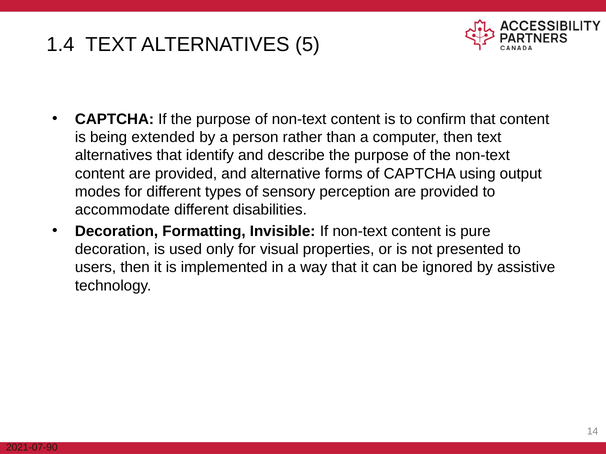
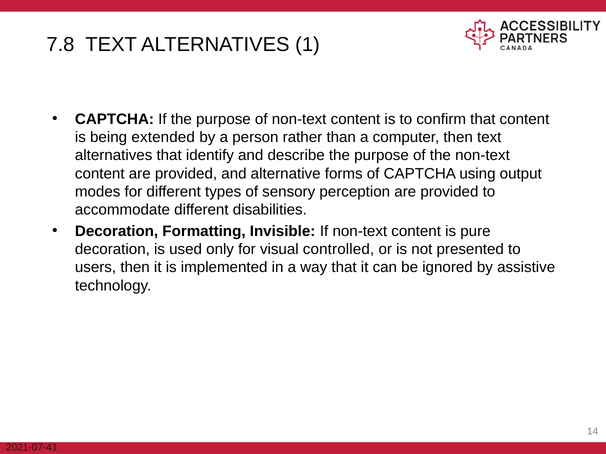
1.4: 1.4 -> 7.8 (60, 44)
5: 5 -> 1 (308, 44)
properties: properties -> controlled (339, 250)
2021-07-90: 2021-07-90 -> 2021-07-41 (32, 448)
